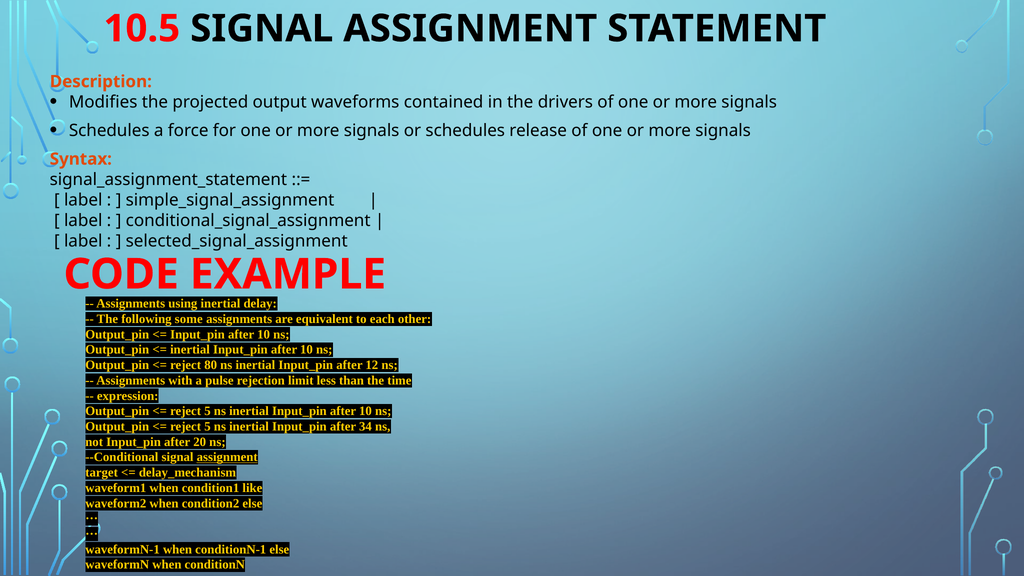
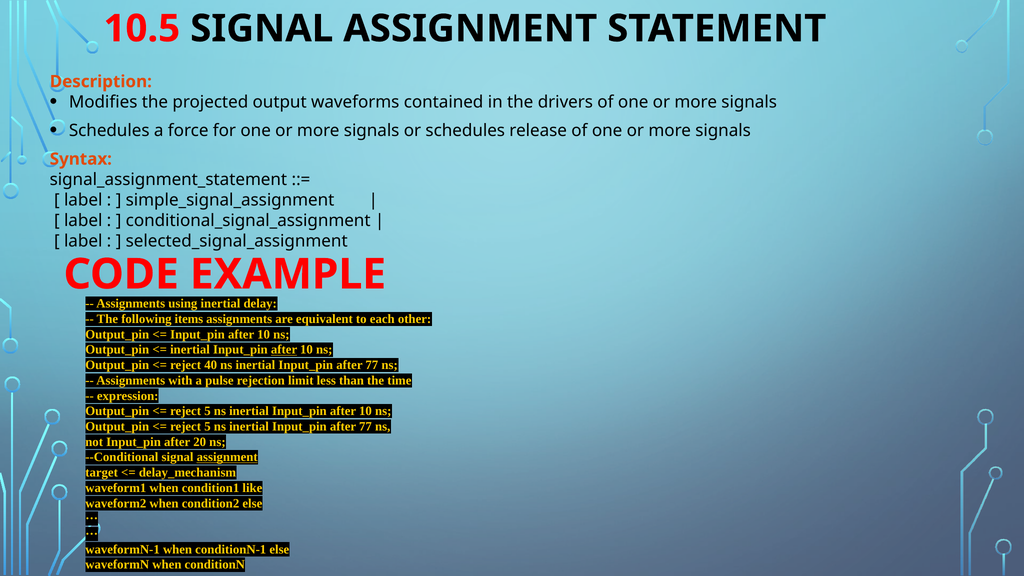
some: some -> items (189, 319)
after underline: none -> present (284, 350)
80: 80 -> 40 (211, 365)
12: 12 -> 77 (372, 365)
34: 34 -> 77 (365, 427)
